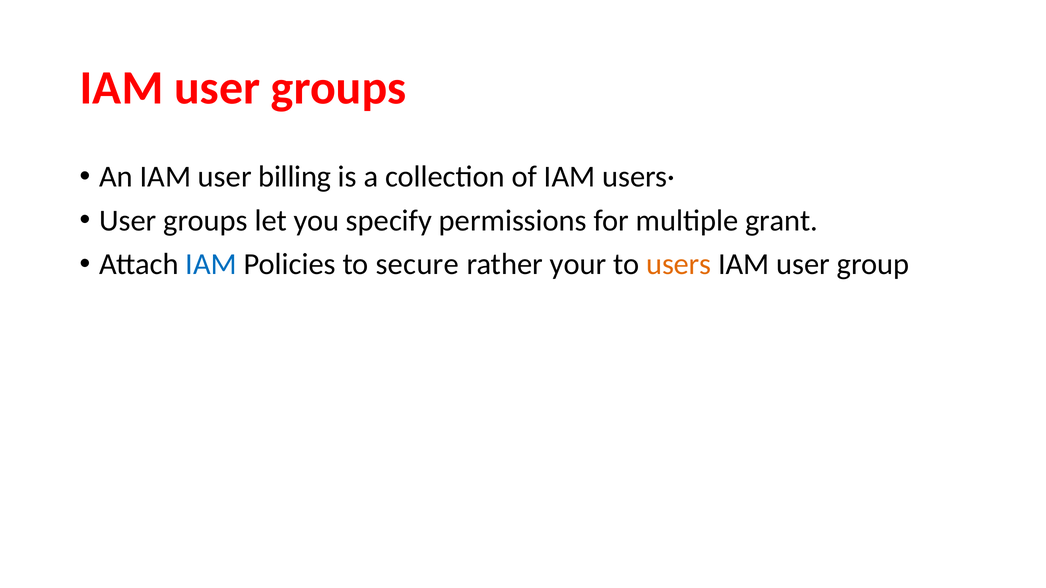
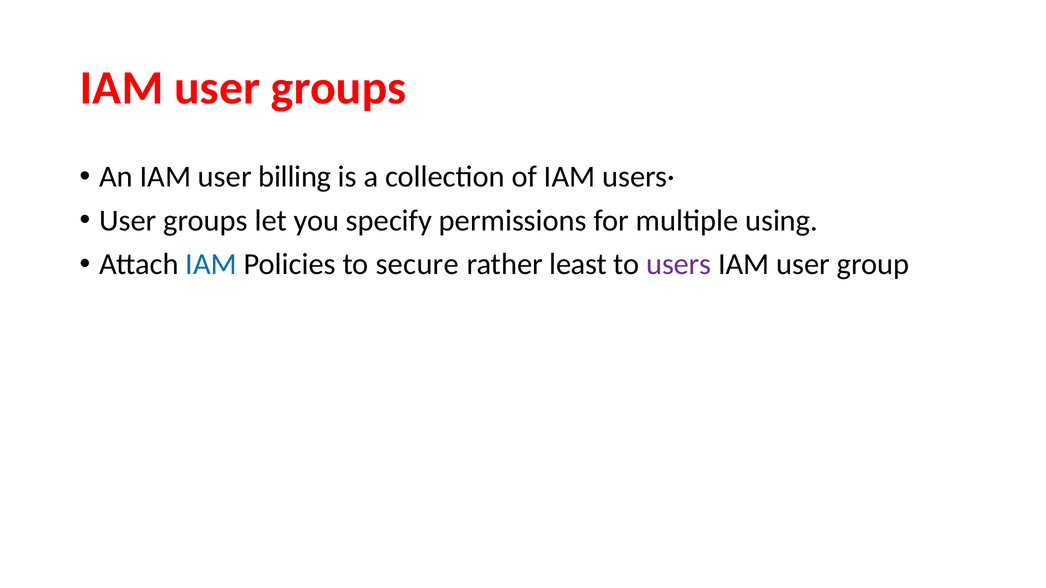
grant: grant -> using (782, 221)
your: your -> least (578, 264)
users colour: orange -> purple (679, 264)
